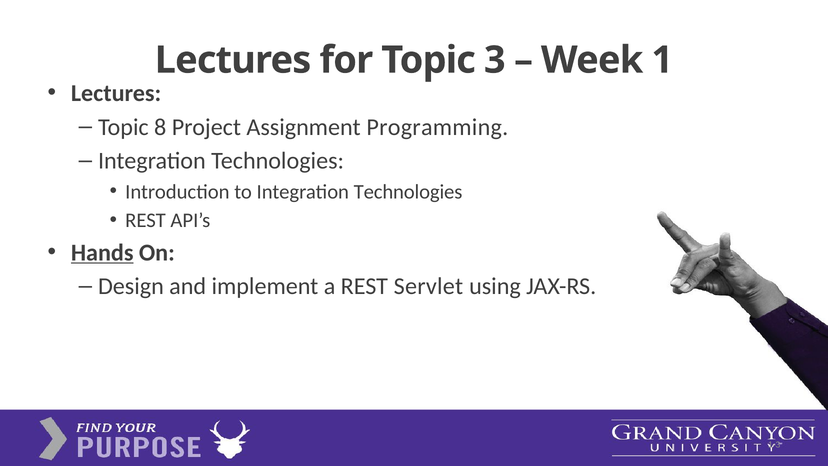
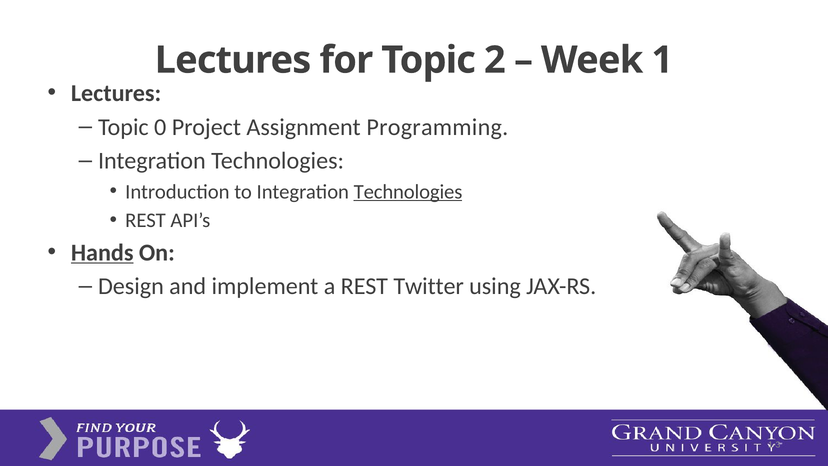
3: 3 -> 2 (495, 60)
8: 8 -> 0 (160, 127)
Technologies underline: none -> present (408, 192)
Servlet: Servlet -> Twitter (429, 286)
